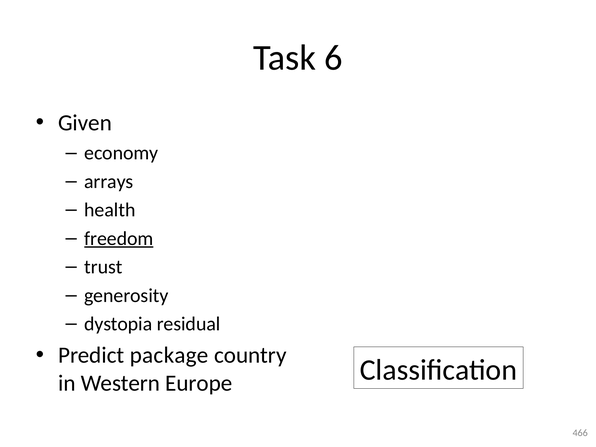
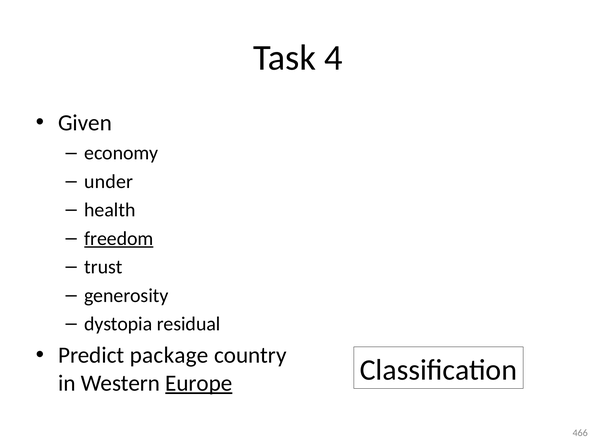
6: 6 -> 4 (334, 58)
arrays: arrays -> under (109, 182)
Europe underline: none -> present (199, 383)
